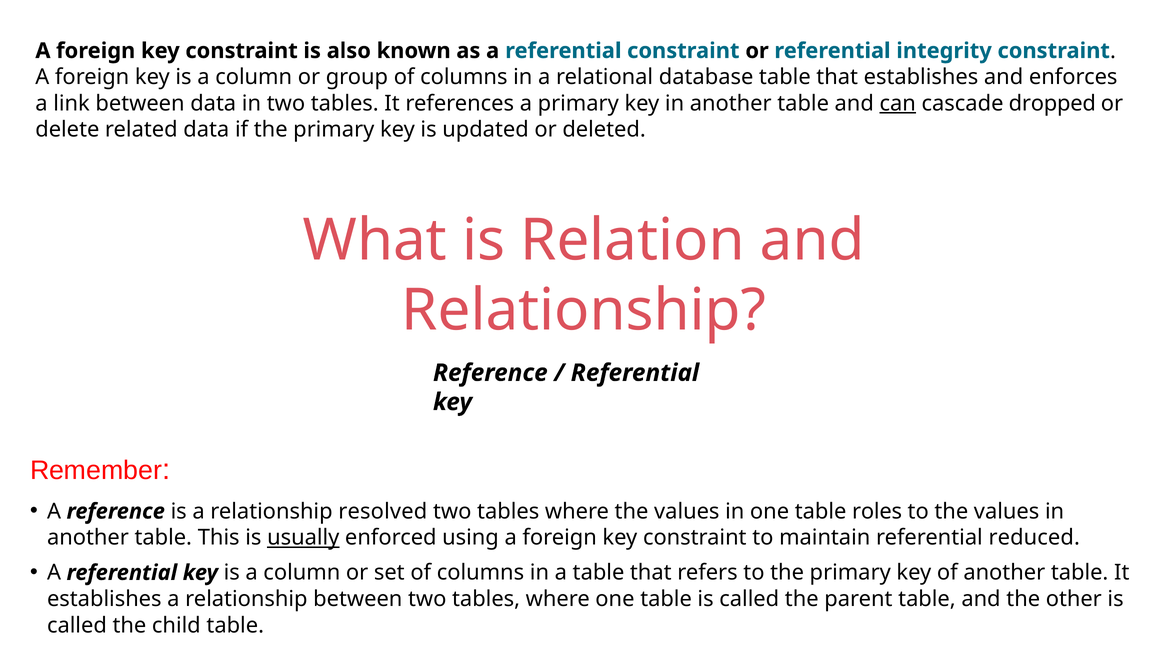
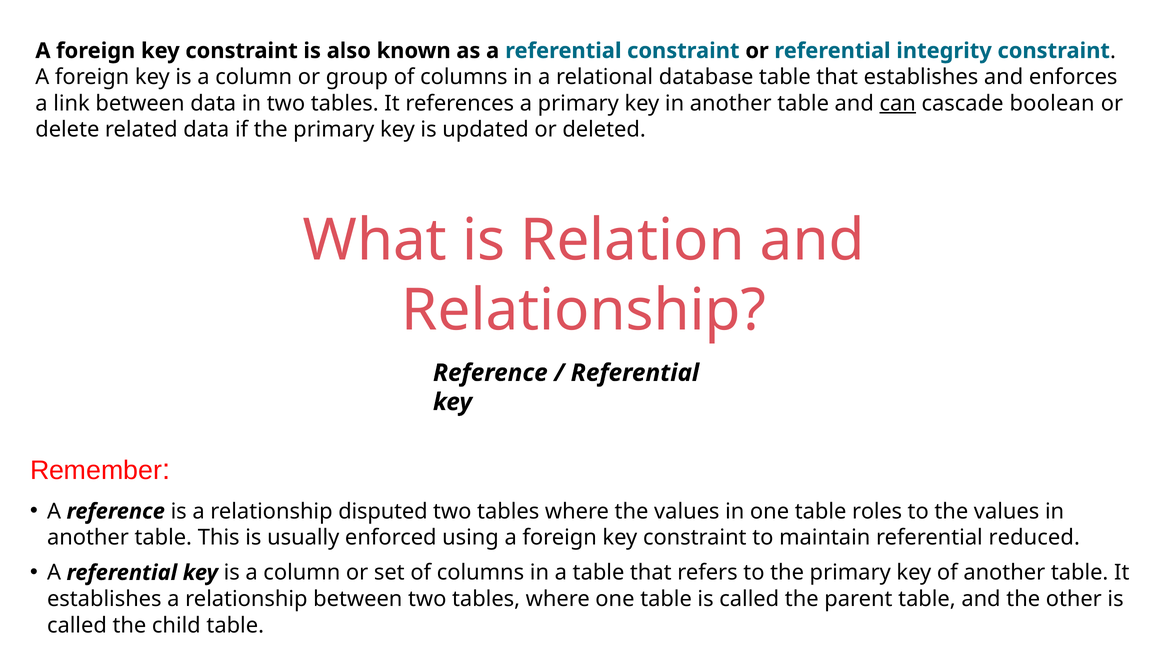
dropped: dropped -> boolean (1052, 103)
resolved: resolved -> disputed (383, 511)
usually underline: present -> none (303, 538)
